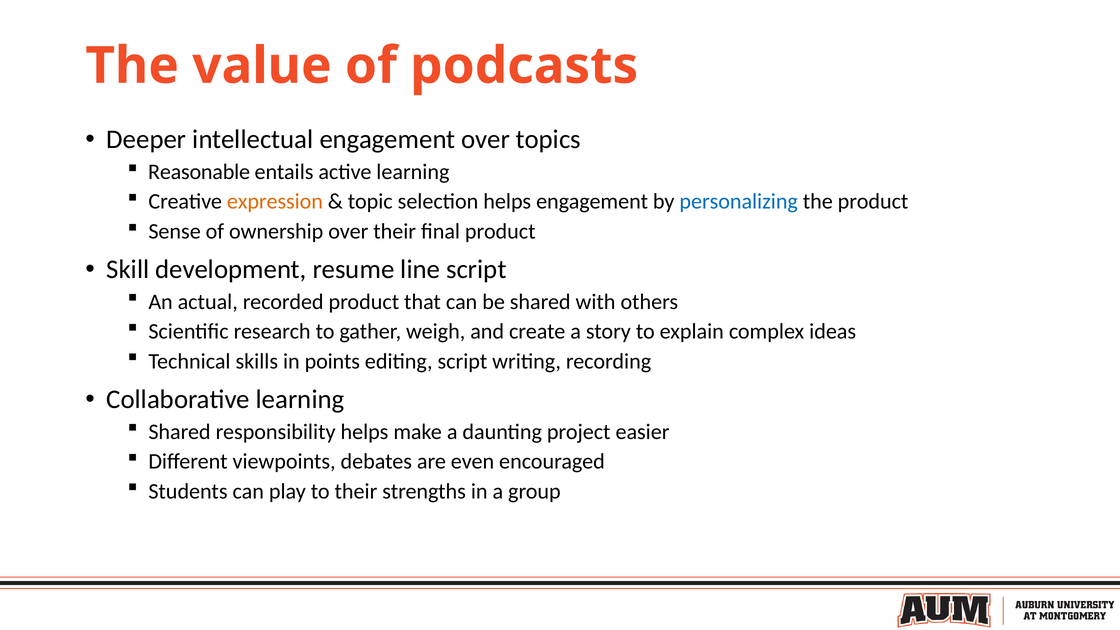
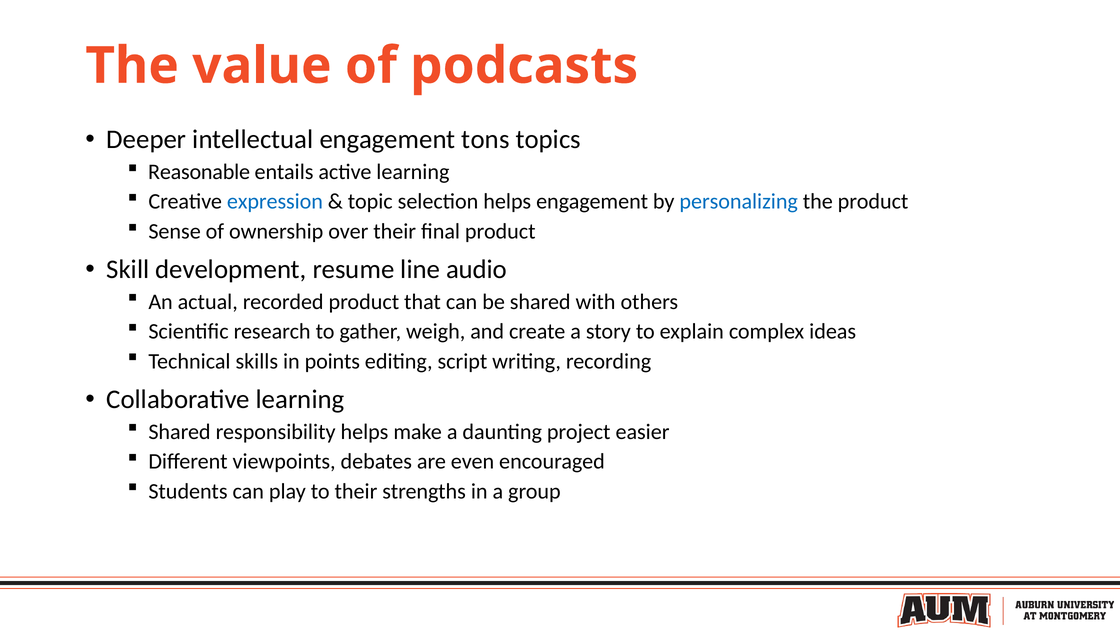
engagement over: over -> tons (486, 140)
expression colour: orange -> blue (275, 202)
line script: script -> audio (476, 270)
